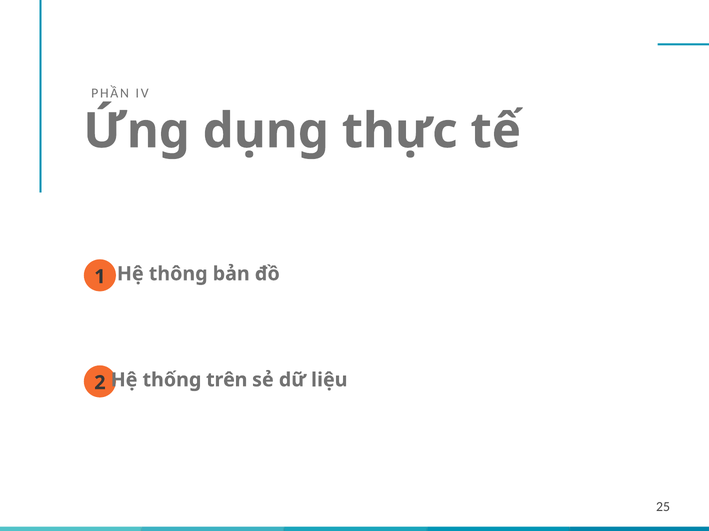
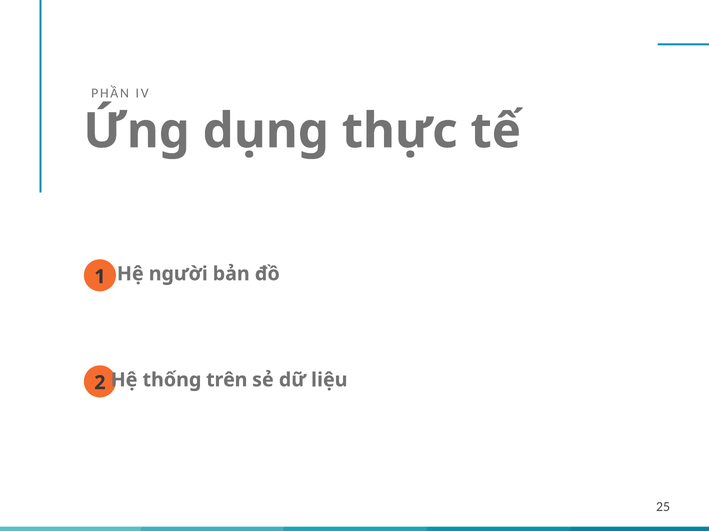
thông: thông -> người (178, 274)
